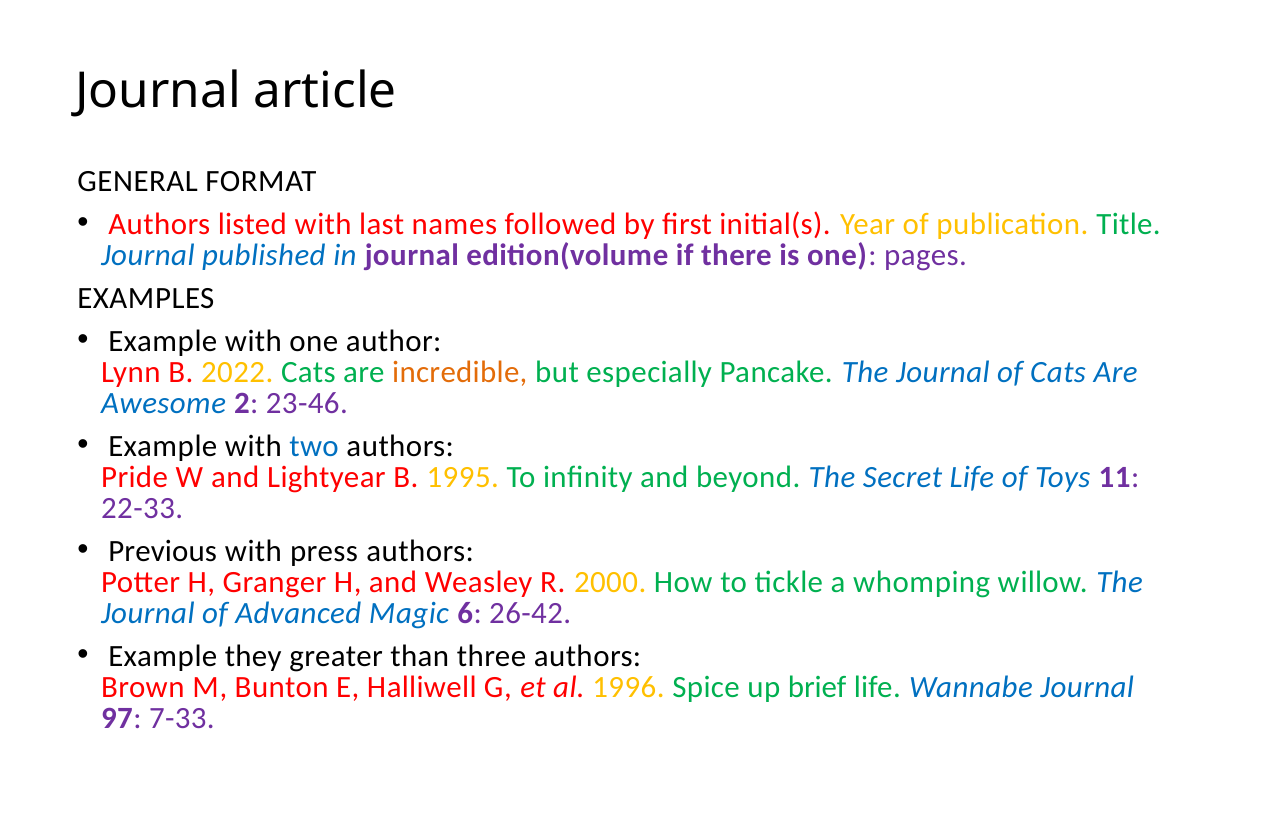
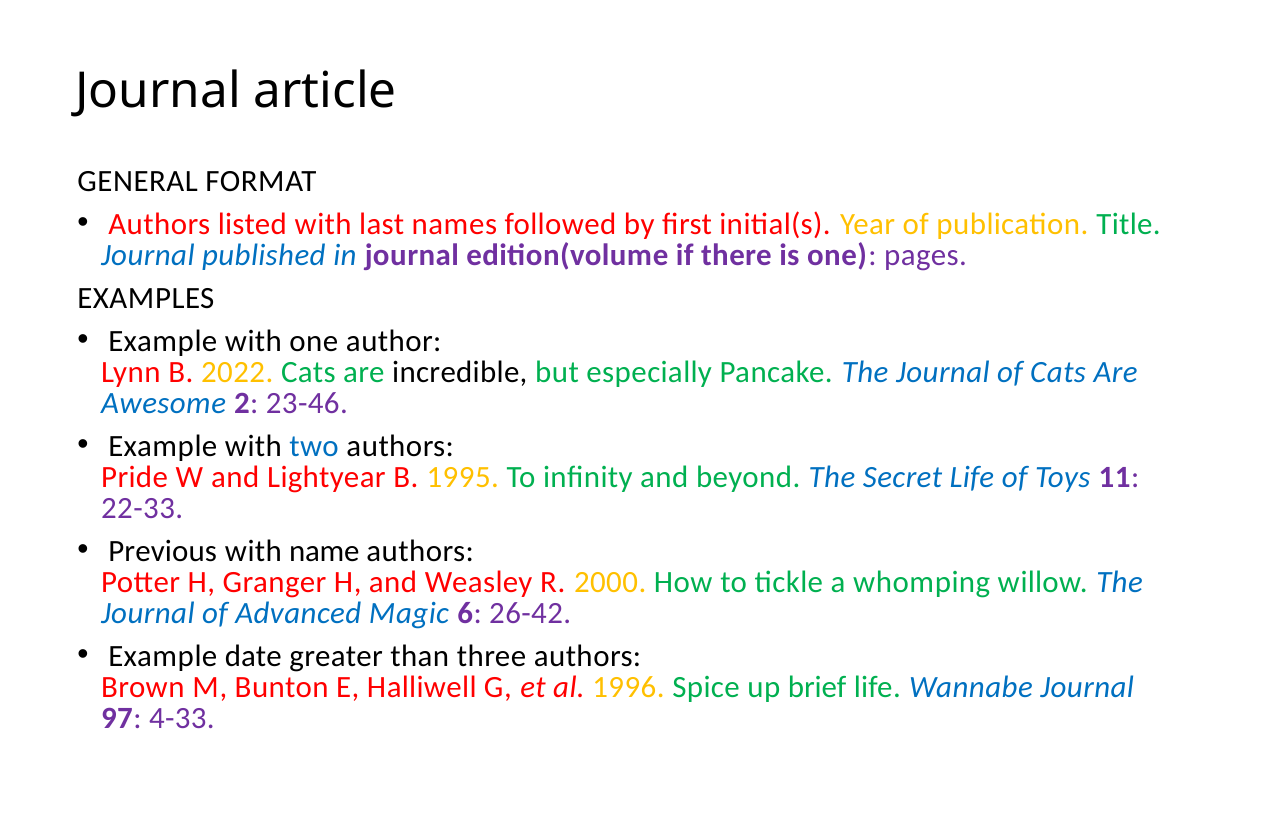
incredible colour: orange -> black (460, 372)
press: press -> name (324, 551)
they: they -> date (253, 656)
7-33: 7-33 -> 4-33 (182, 718)
